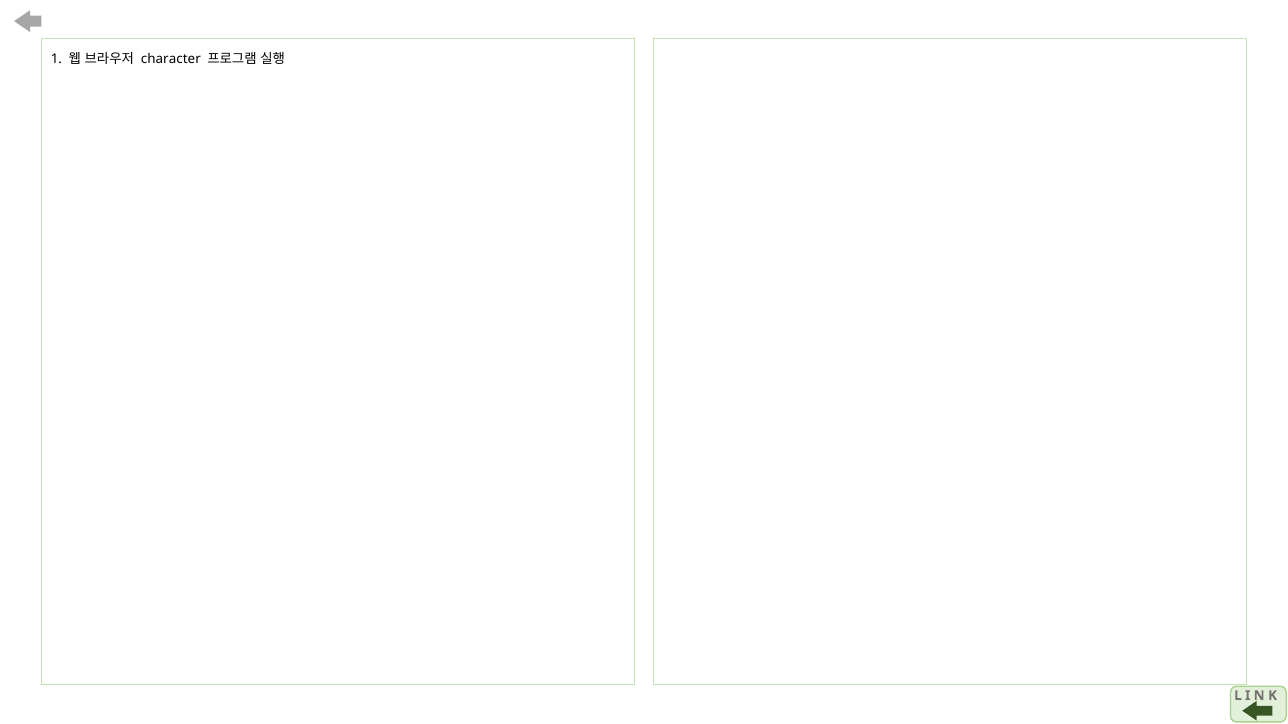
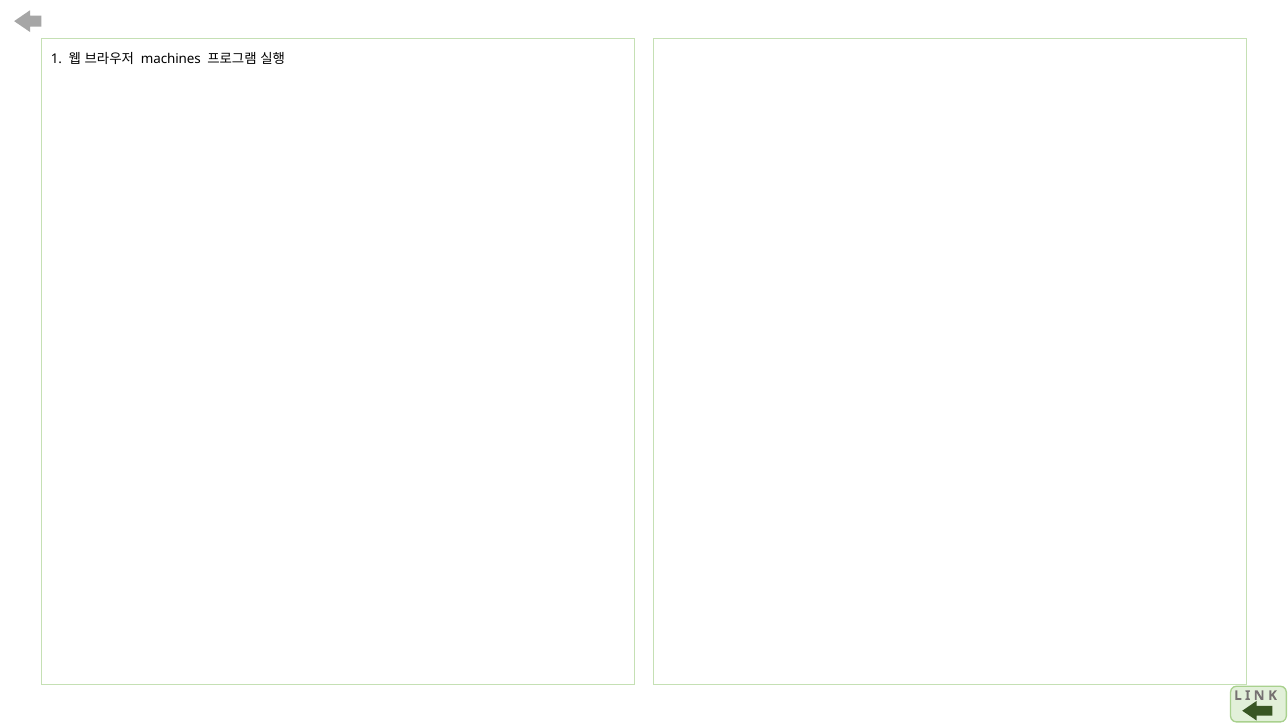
character: character -> machines (171, 59)
